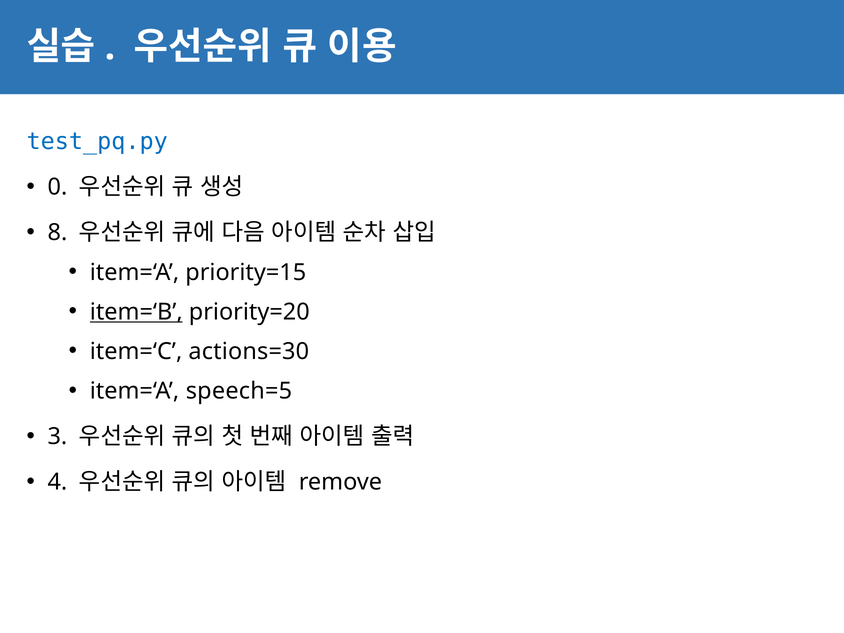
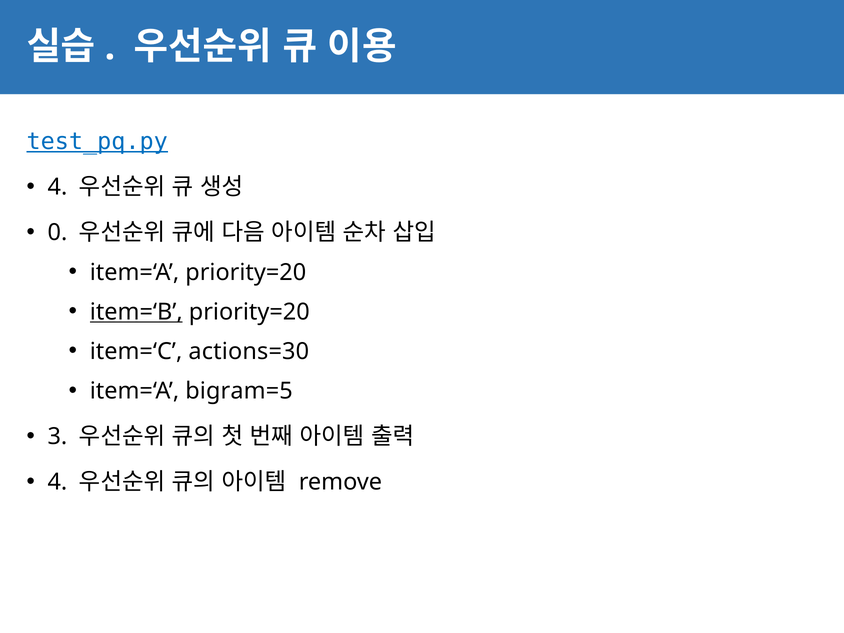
test_pq.py underline: none -> present (97, 142)
0: 0 -> 4 (57, 187)
8: 8 -> 0 (57, 233)
item=‘A priority=15: priority=15 -> priority=20 (246, 272)
speech=5: speech=5 -> bigram=5 (239, 391)
